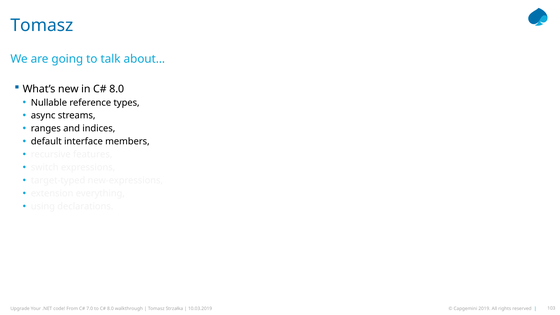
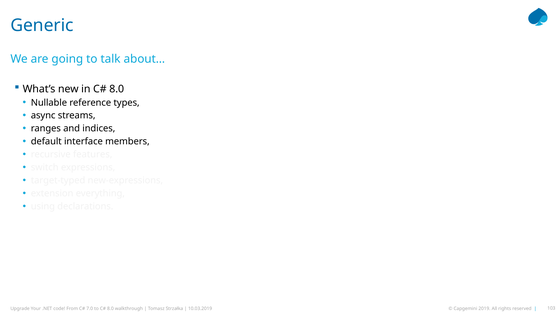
Tomasz: Tomasz -> Generic (42, 25)
